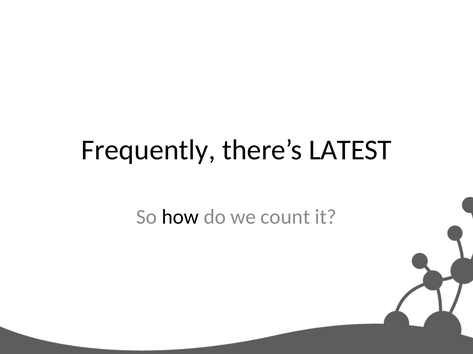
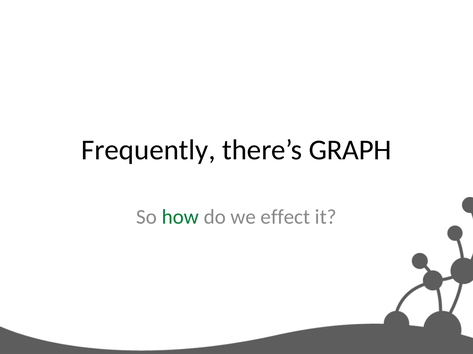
LATEST: LATEST -> GRAPH (350, 150)
how colour: black -> green (180, 217)
count: count -> effect (285, 217)
